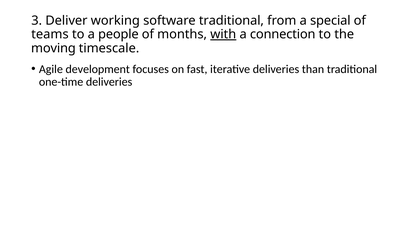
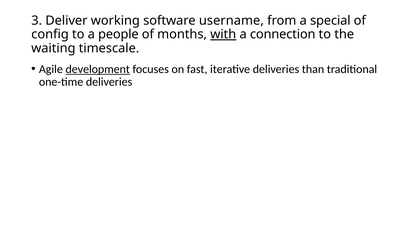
software traditional: traditional -> username (231, 21)
teams: teams -> config (50, 34)
moving: moving -> waiting (53, 48)
development underline: none -> present (98, 69)
